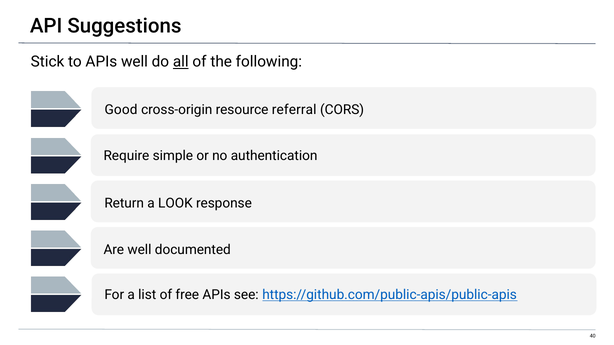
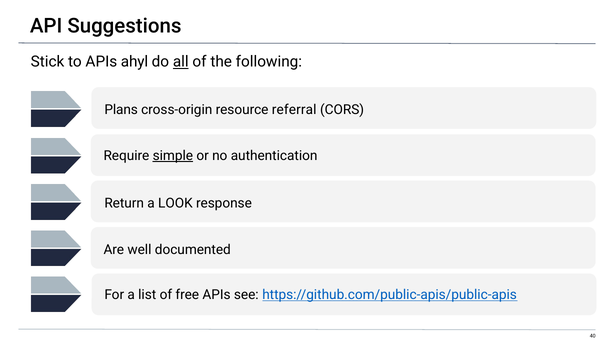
APIs well: well -> ahyl (135, 62)
Good: Good -> Plans (121, 110)
simple underline: none -> present (173, 156)
